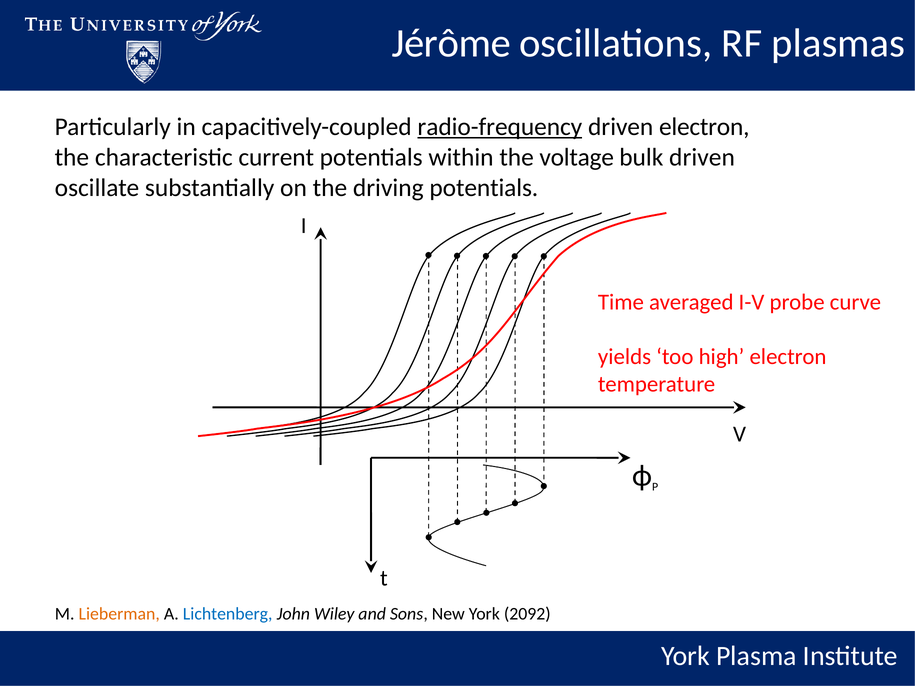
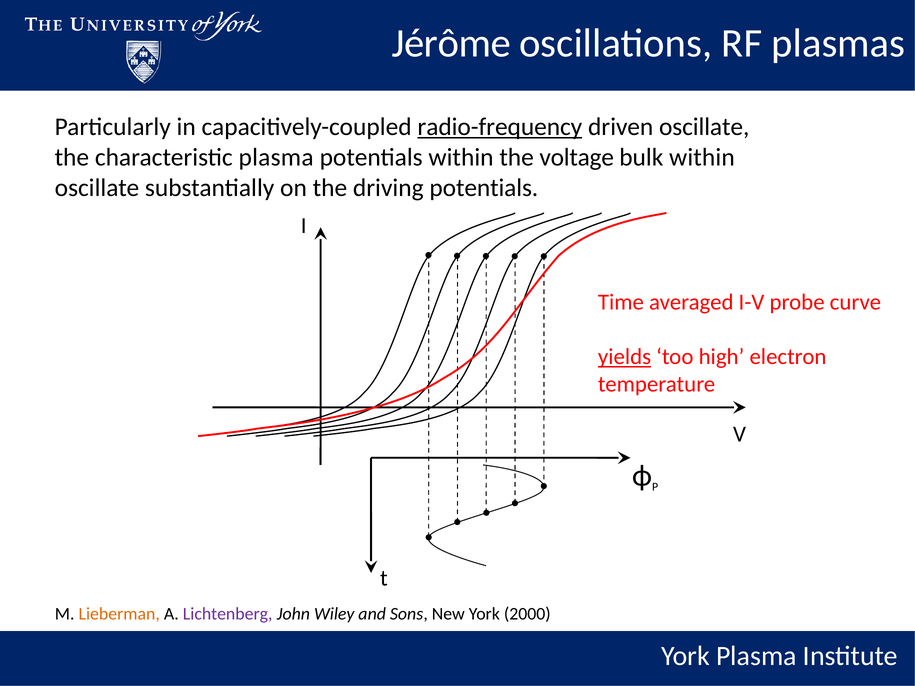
driven electron: electron -> oscillate (704, 127)
characteristic current: current -> plasma (276, 157)
bulk driven: driven -> within (702, 157)
yields underline: none -> present (625, 357)
Lichtenberg colour: blue -> purple (228, 614)
2092: 2092 -> 2000 (527, 614)
